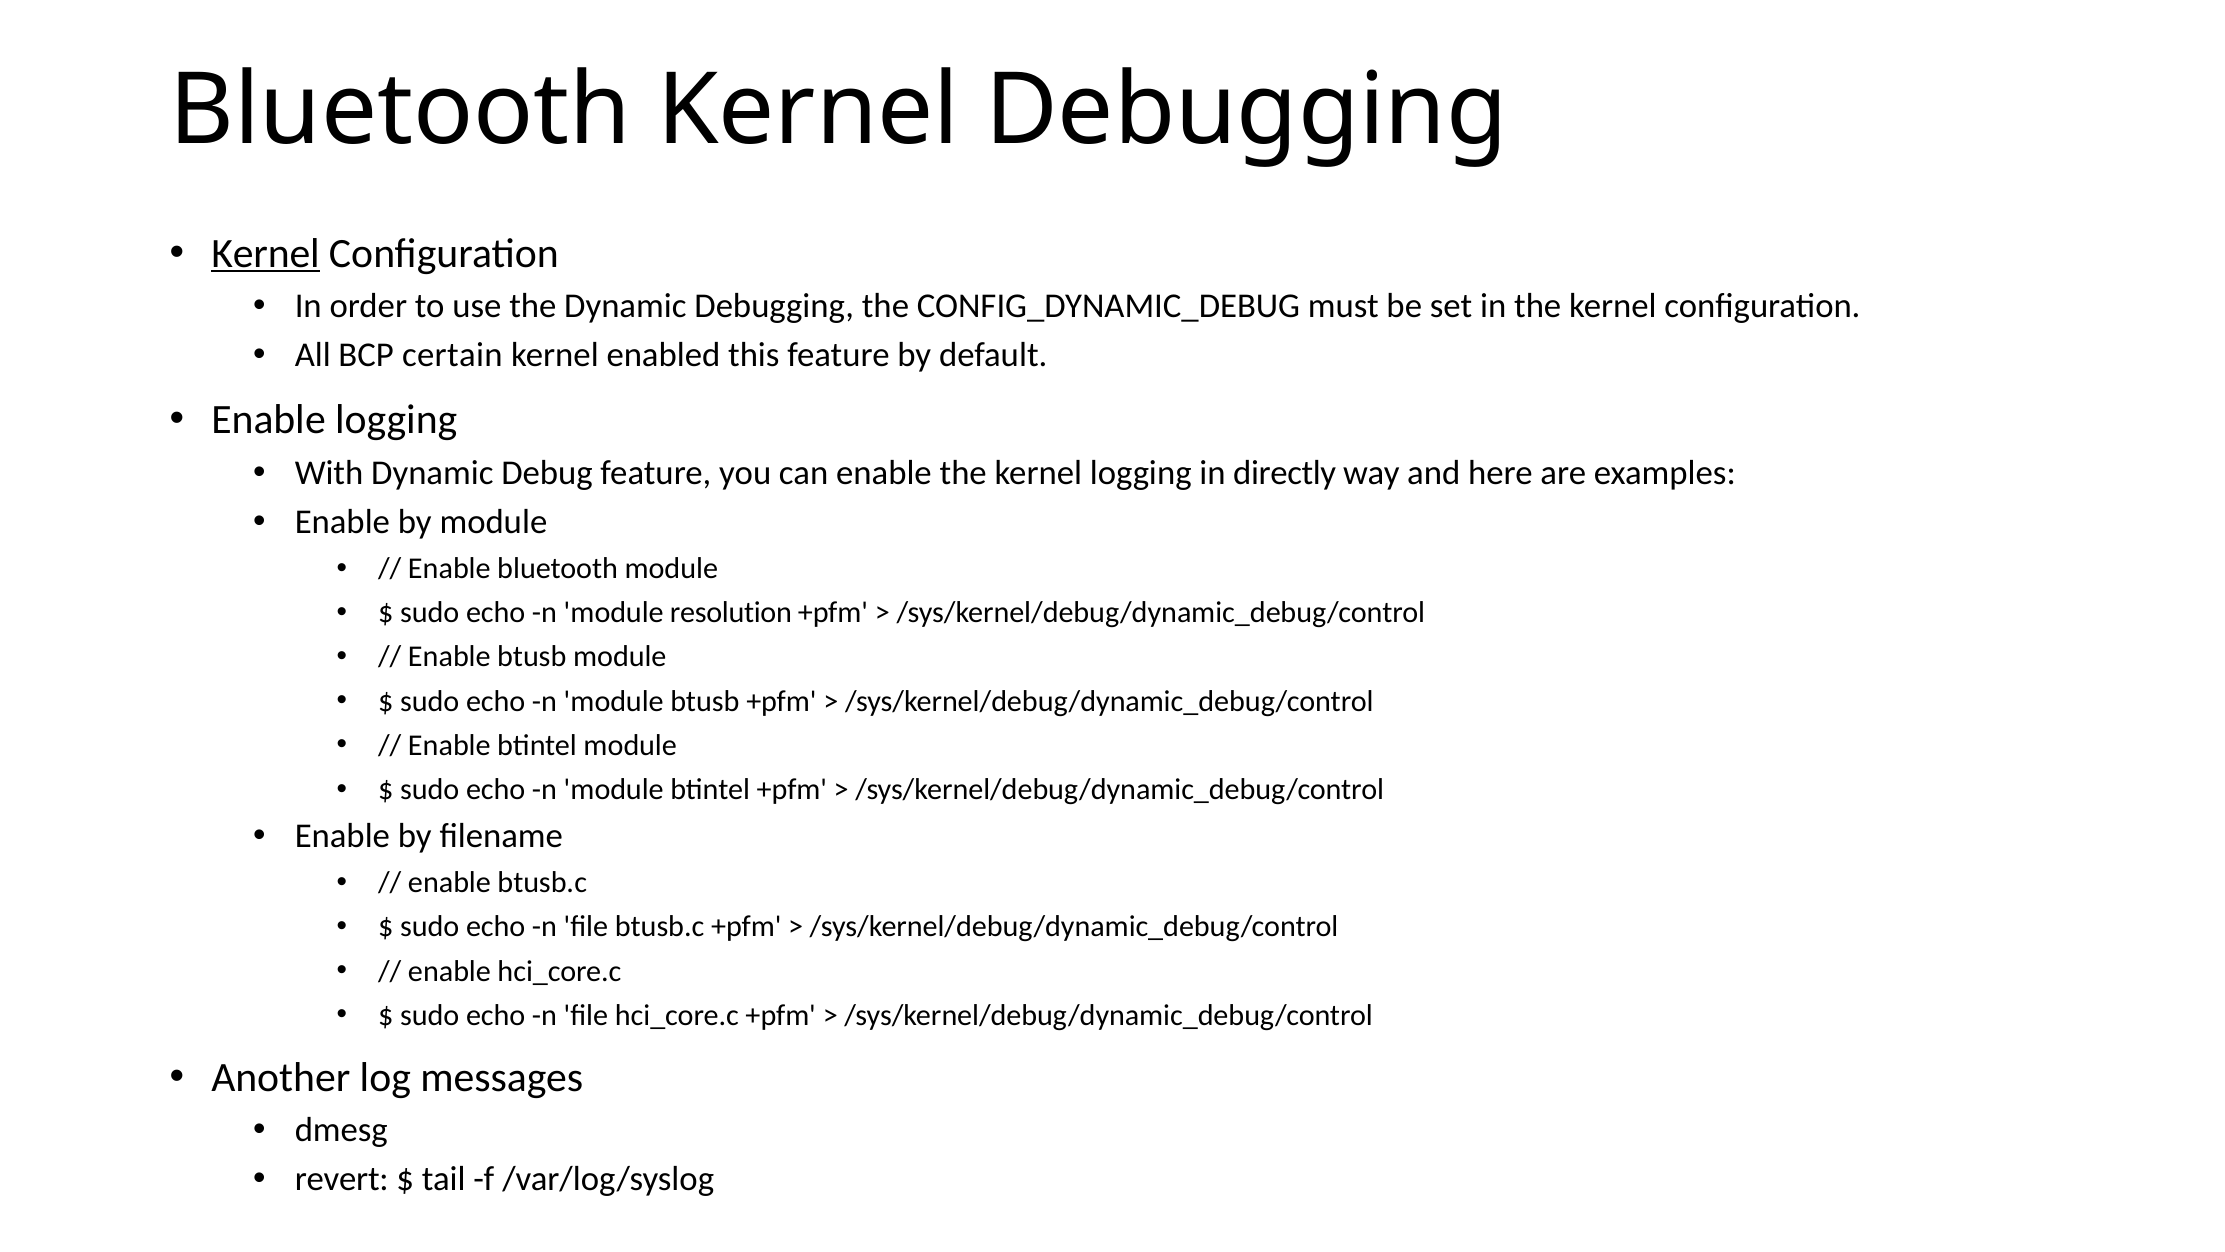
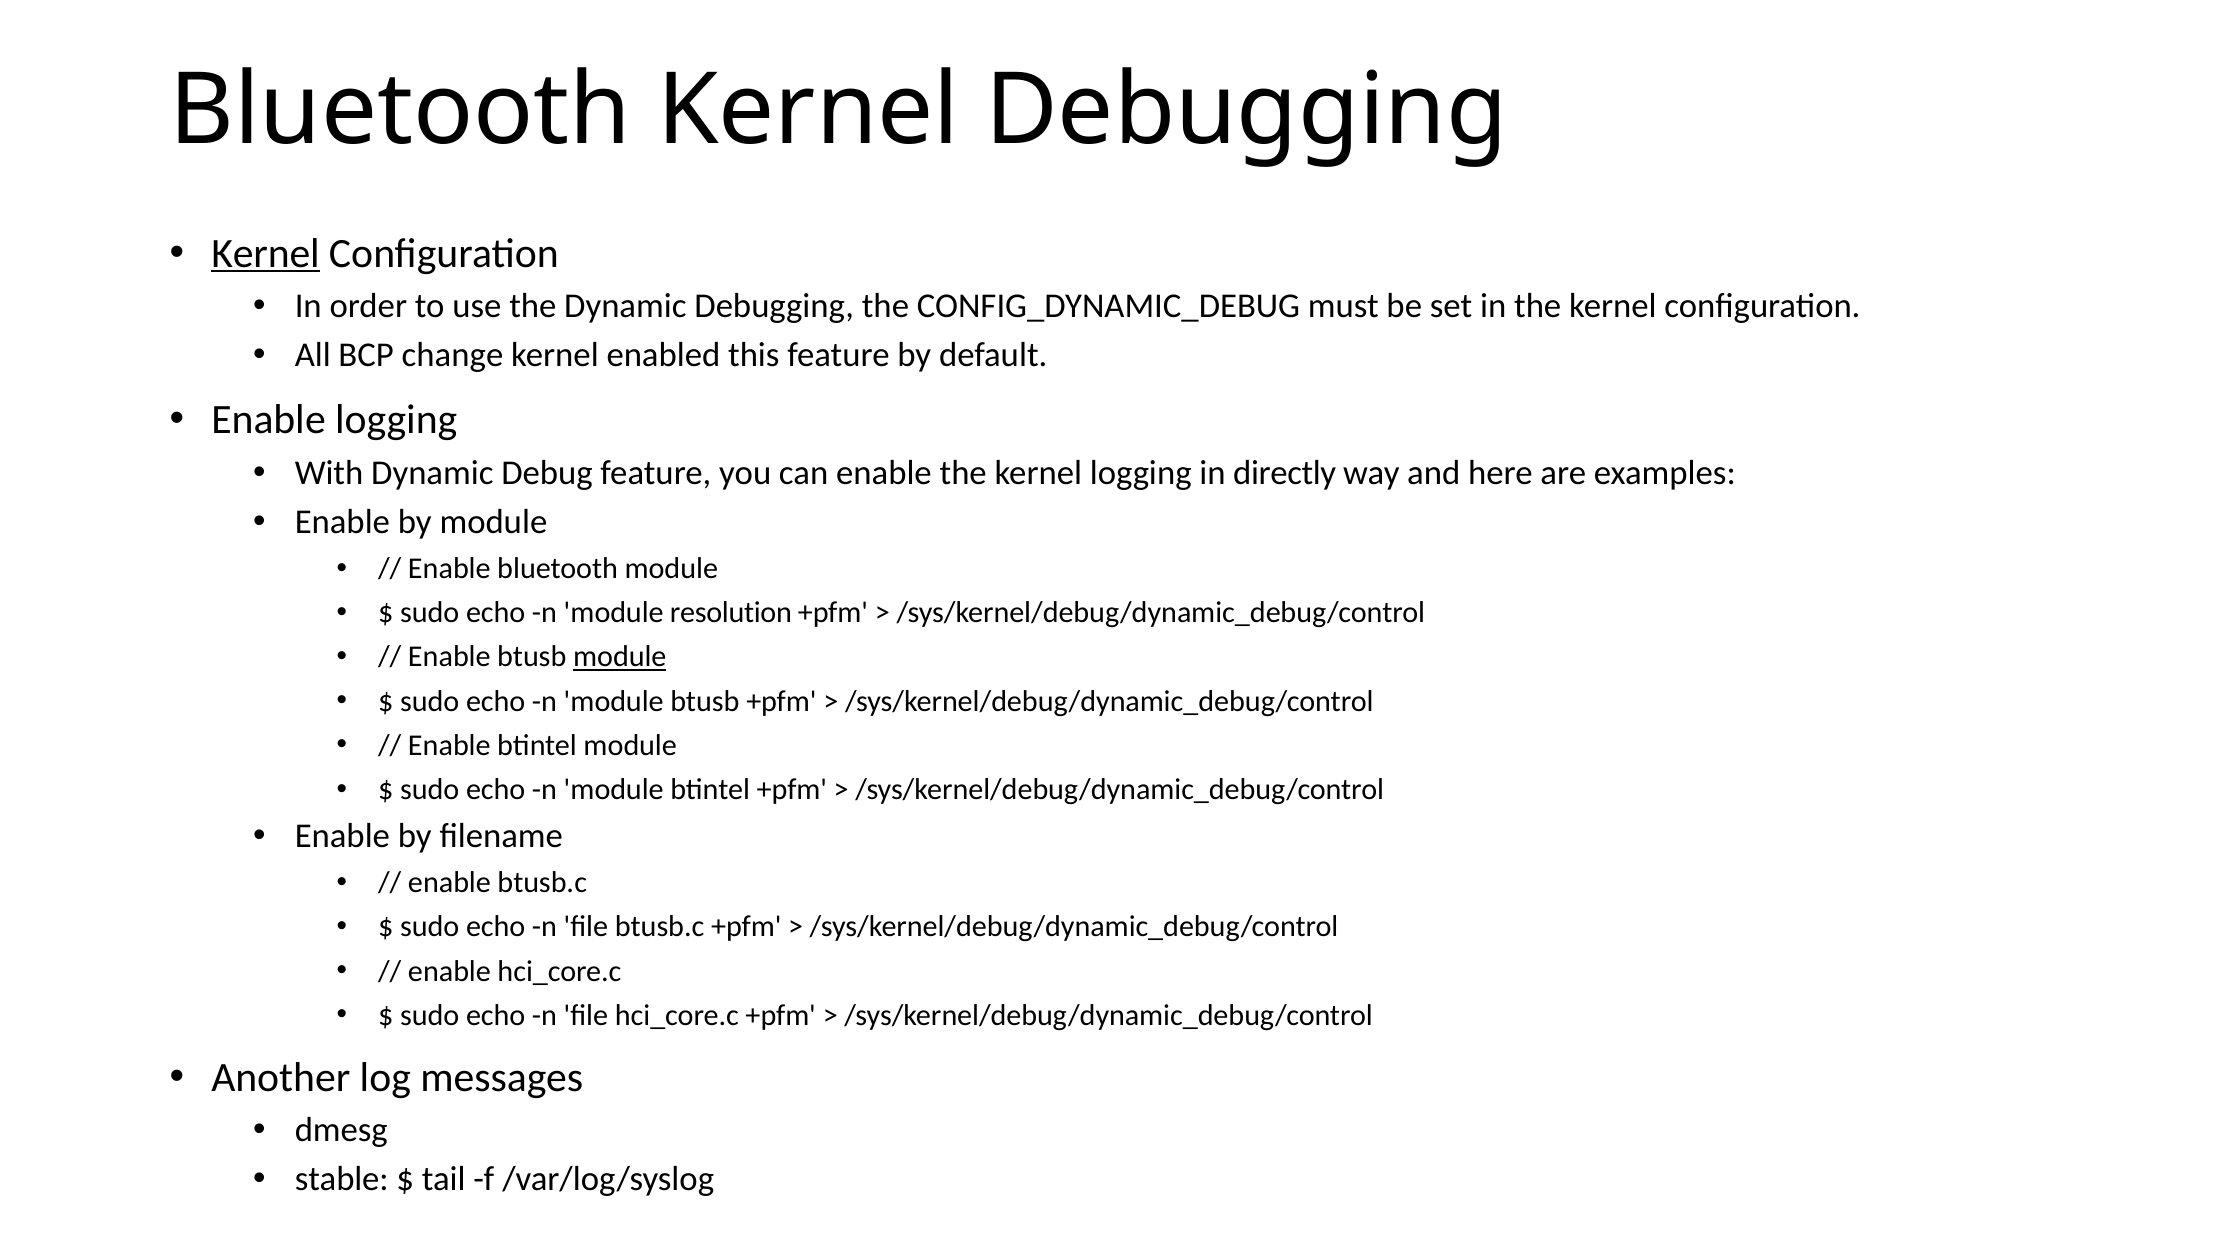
certain: certain -> change (452, 355)
module underline: none -> present (620, 657)
revert: revert -> stable (342, 1179)
